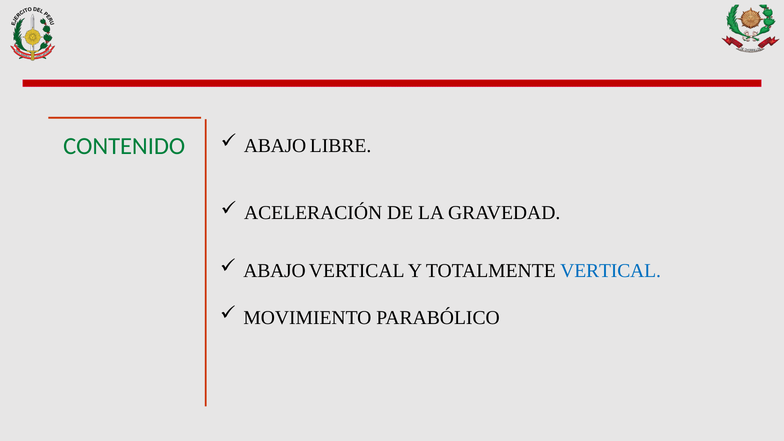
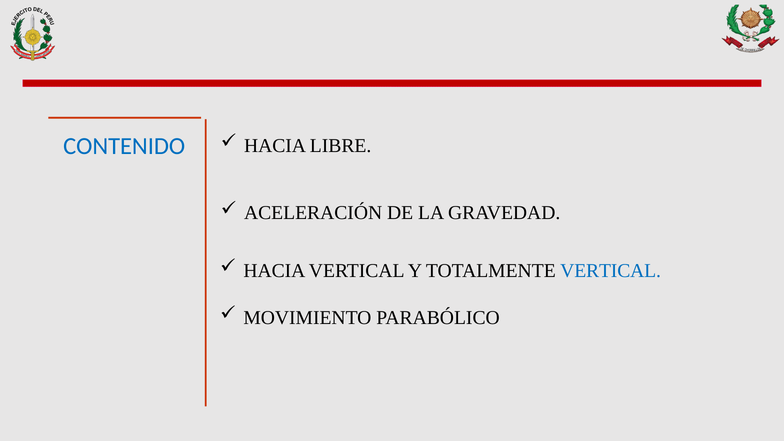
CONTENIDO colour: green -> blue (124, 146)
ABAJO: ABAJO -> HACIA (275, 146)
ABAJO: ABAJO -> HACIA (274, 271)
